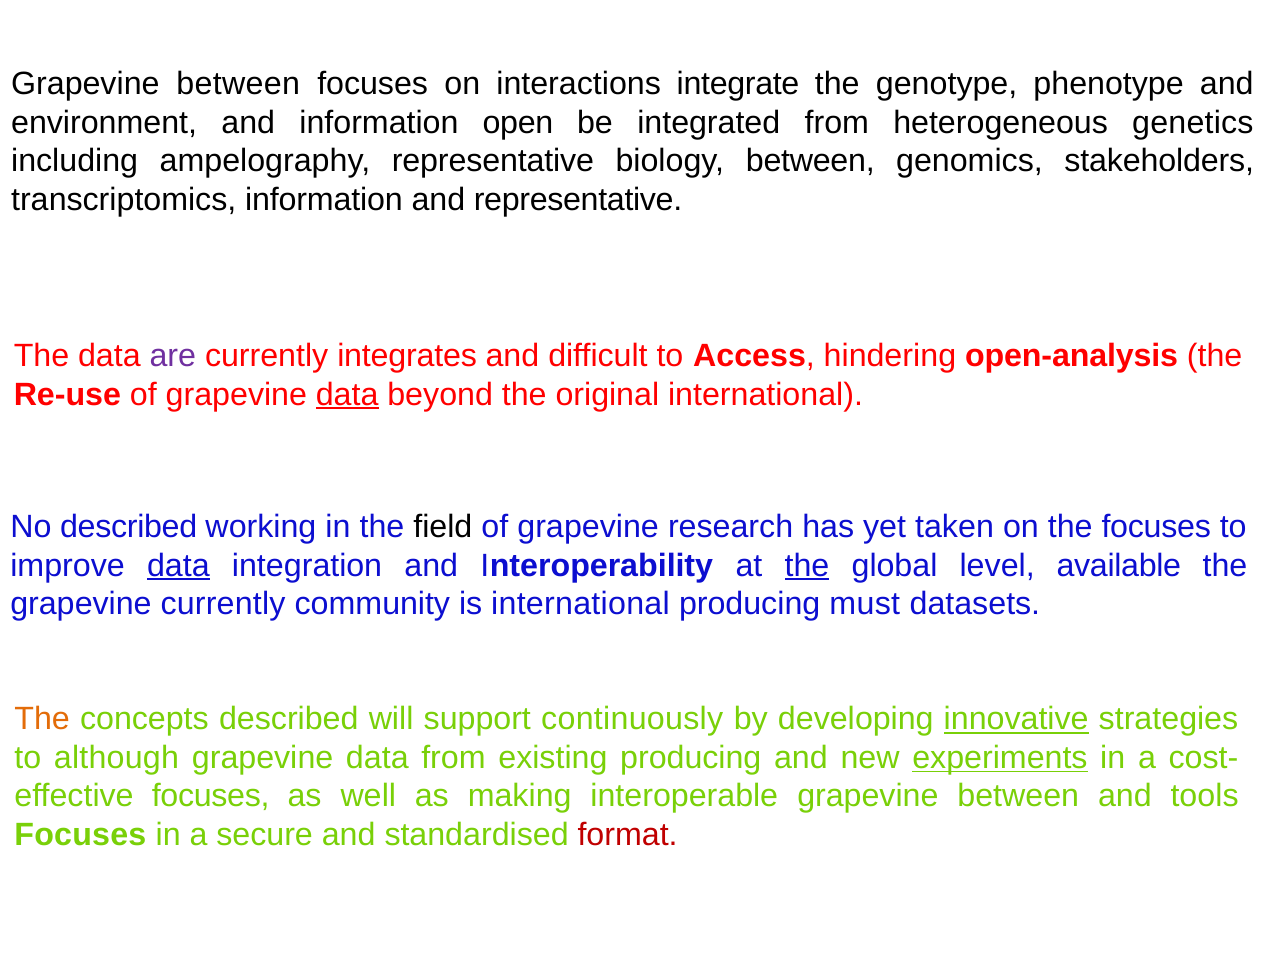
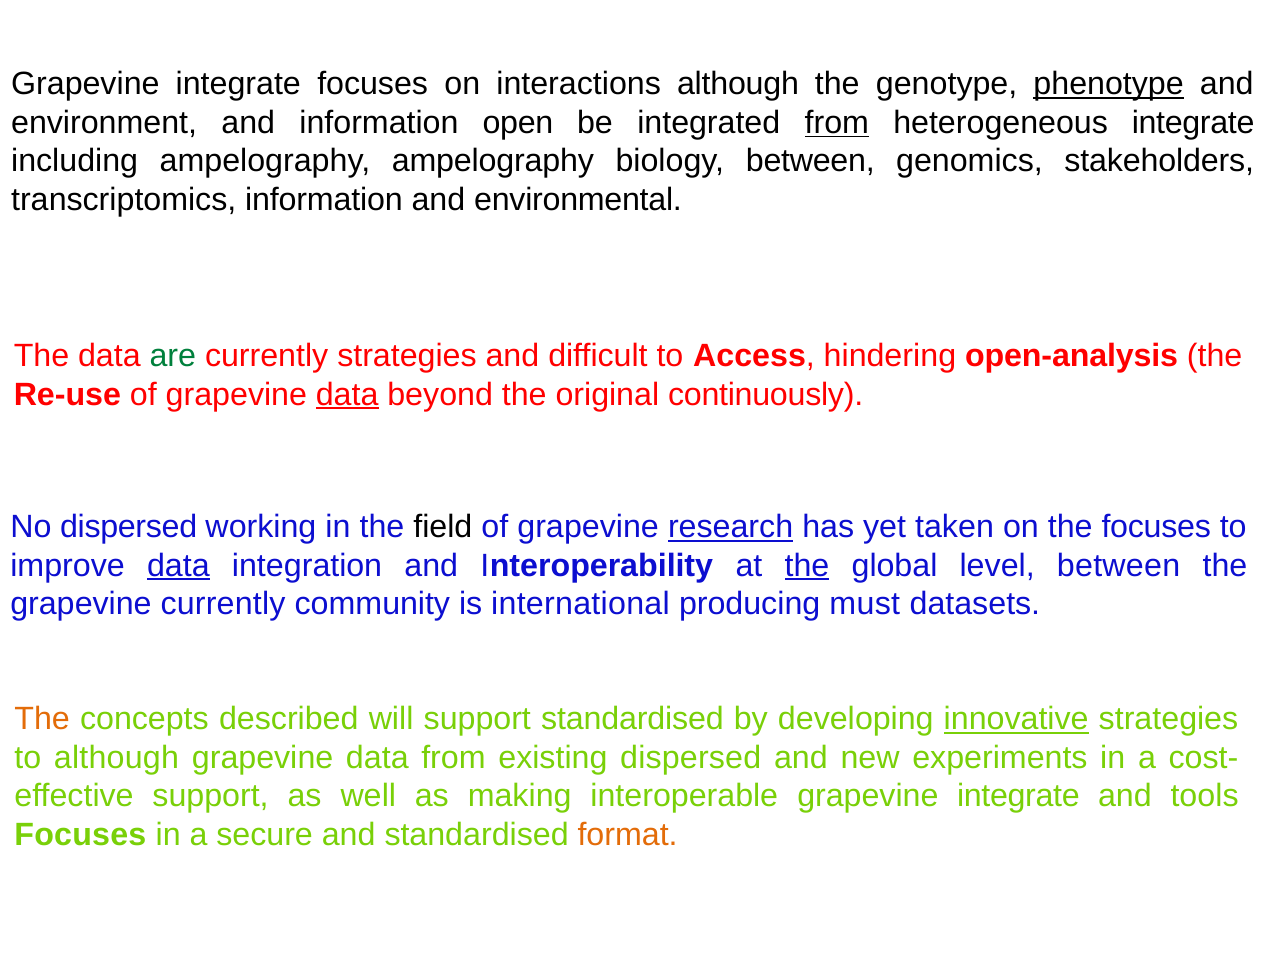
between: between -> integrate (238, 84)
interactions integrate: integrate -> although (738, 84)
phenotype underline: none -> present (1109, 84)
from underline: none -> present (837, 123)
heterogeneous genetics: genetics -> integrate (1193, 123)
ampelography representative: representative -> ampelography (493, 161)
and representative: representative -> environmental (578, 200)
are colour: purple -> green (173, 356)
currently integrates: integrates -> strategies (407, 356)
original international: international -> continuously (766, 394)
No described: described -> dispersed (129, 527)
research underline: none -> present (731, 527)
level available: available -> between (1119, 565)
support continuously: continuously -> standardised (632, 719)
existing producing: producing -> dispersed (691, 758)
experiments underline: present -> none (1000, 758)
focuses: focuses -> support (211, 796)
interoperable grapevine between: between -> integrate (1018, 796)
format colour: red -> orange (628, 835)
